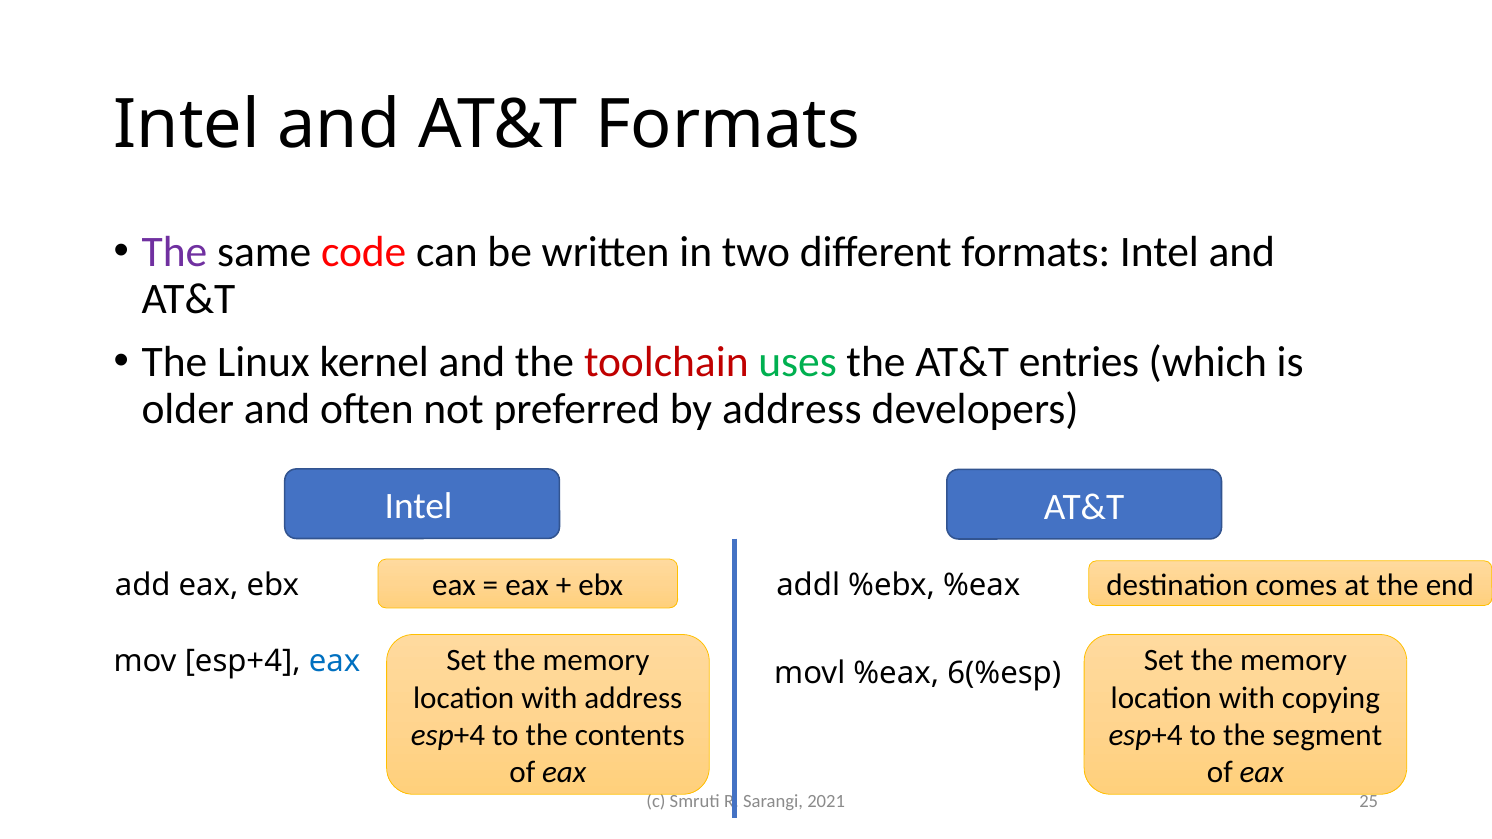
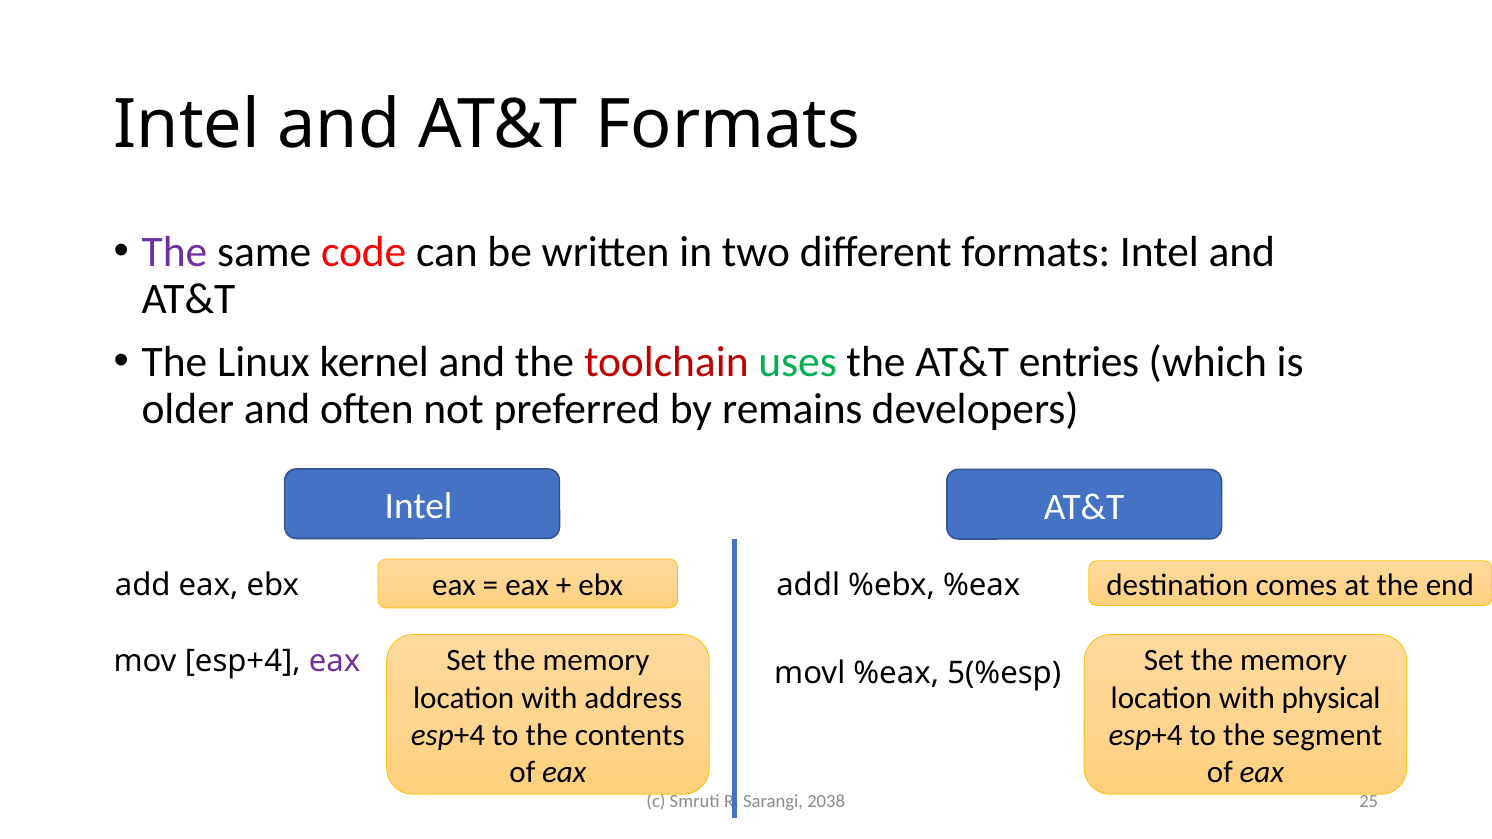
by address: address -> remains (792, 409)
eax colour: blue -> purple (335, 661)
6(%esp: 6(%esp -> 5(%esp (1004, 673)
copying: copying -> physical (1331, 698)
2021: 2021 -> 2038 (826, 801)
